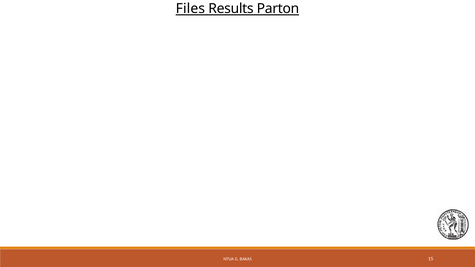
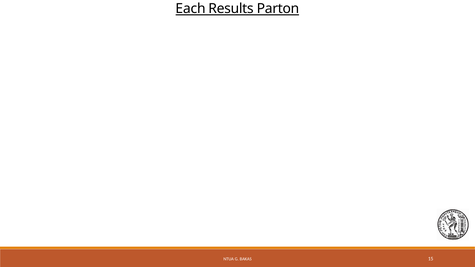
Files: Files -> Each (191, 9)
